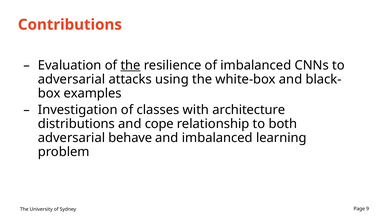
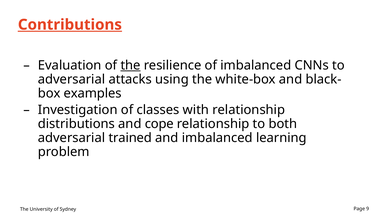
Contributions underline: none -> present (70, 25)
with architecture: architecture -> relationship (249, 110)
behave: behave -> trained (130, 138)
